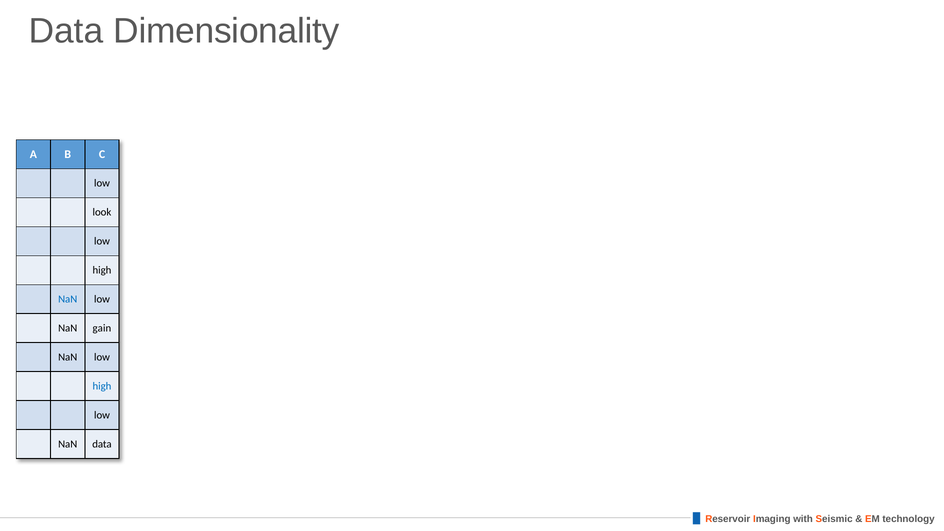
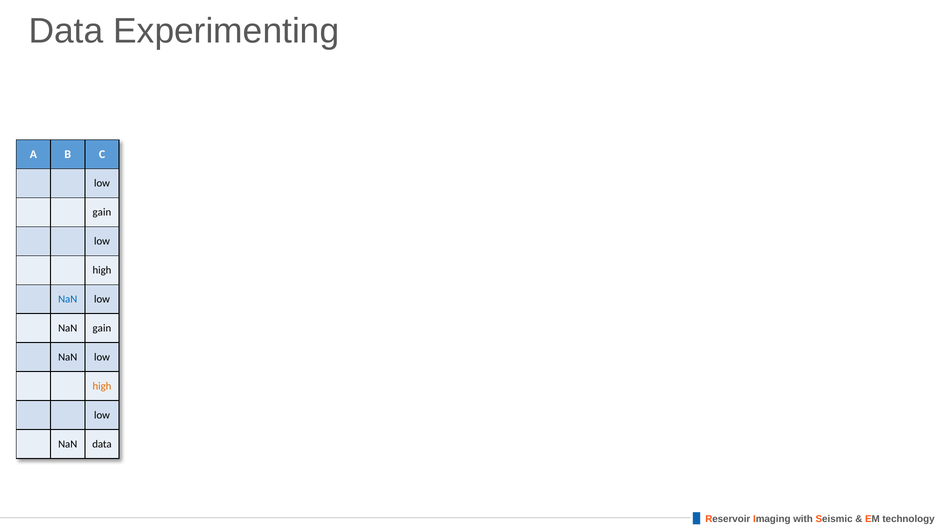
Dimensionality: Dimensionality -> Experimenting (226, 31)
look: look -> gain (102, 212)
high colour: blue -> orange (102, 386)
